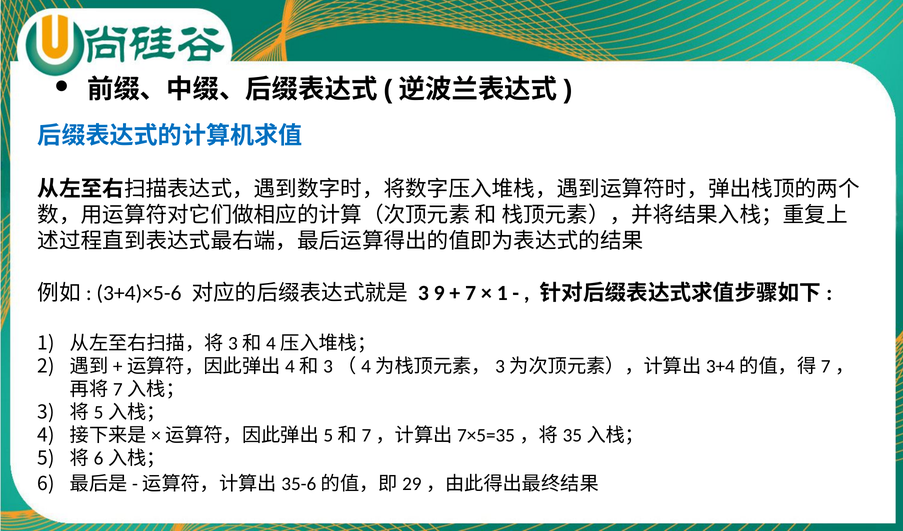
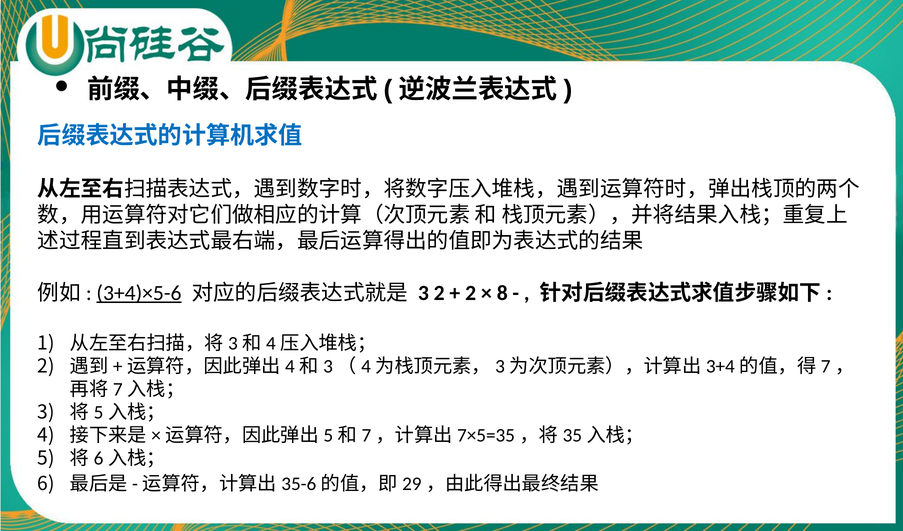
3+4)×5-6 underline: none -> present (139, 293)
3 9: 9 -> 2 (439, 293)
7: 7 -> 2 (471, 293)
1: 1 -> 8 (502, 293)
